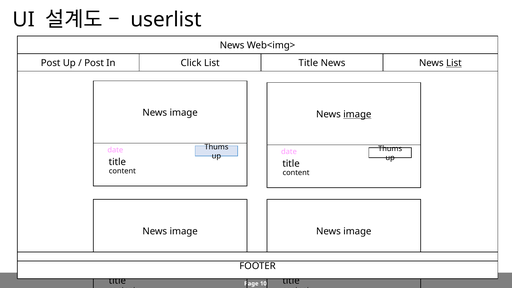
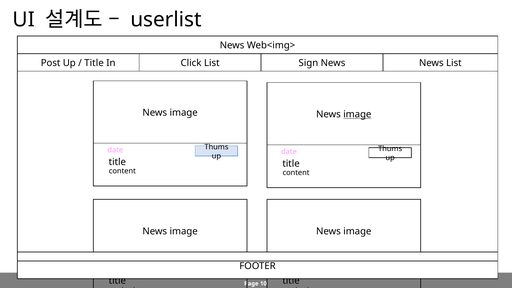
Post: Post -> Title (94, 63)
List Title: Title -> Sign (308, 63)
List underline: present -> none (454, 63)
